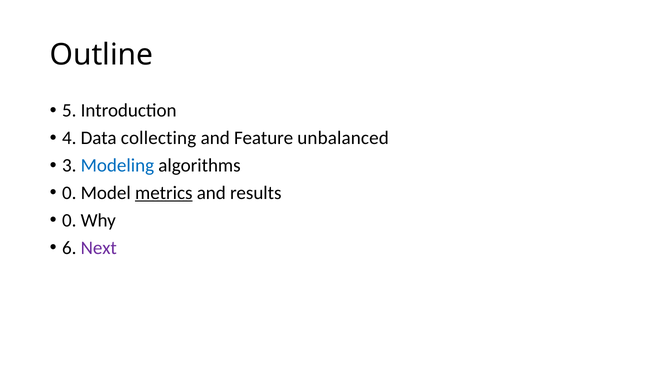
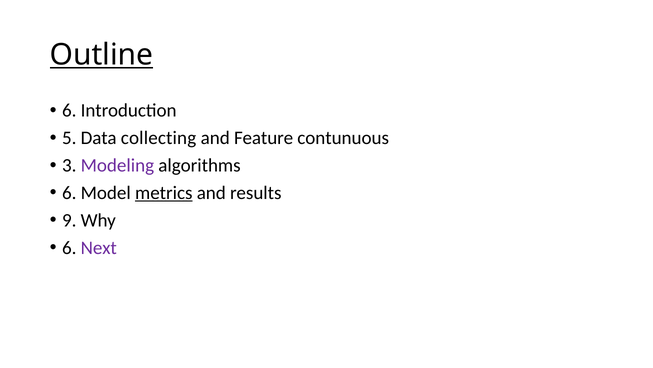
Outline underline: none -> present (101, 55)
5: 5 -> 6 (69, 110)
4: 4 -> 5 (69, 138)
unbalanced: unbalanced -> contunuous (343, 138)
Modeling colour: blue -> purple (117, 165)
0: 0 -> 6 (69, 193)
0: 0 -> 9 (69, 220)
